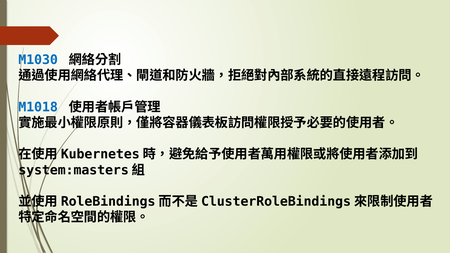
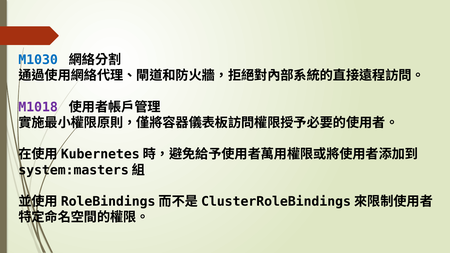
M1018 colour: blue -> purple (38, 107)
